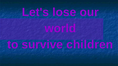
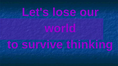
children: children -> thinking (90, 45)
